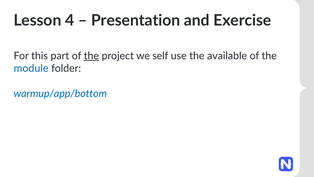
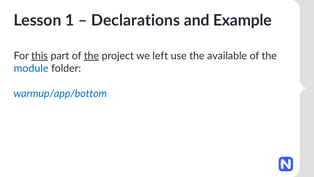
4: 4 -> 1 (70, 20)
Presentation: Presentation -> Declarations (136, 20)
Exercise: Exercise -> Example (242, 20)
this underline: none -> present (40, 56)
self: self -> left (160, 56)
